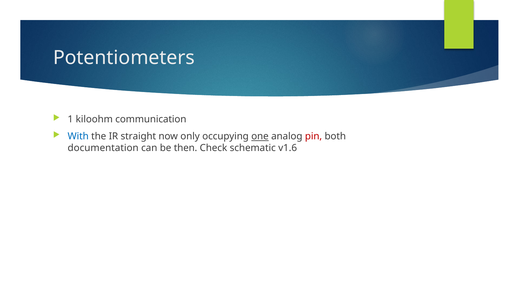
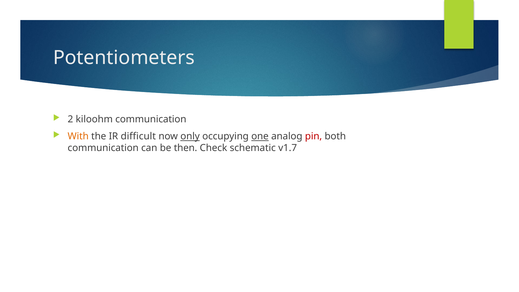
1: 1 -> 2 (70, 119)
With colour: blue -> orange (78, 136)
straight: straight -> difficult (138, 136)
only underline: none -> present (190, 136)
documentation: documentation -> communication (103, 148)
v1.6: v1.6 -> v1.7 (288, 148)
